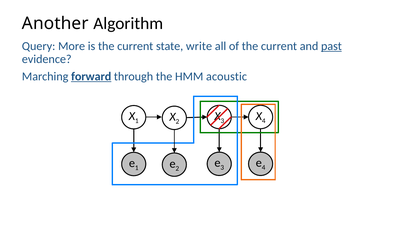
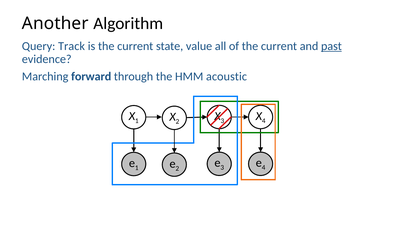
More: More -> Track (72, 46)
write: write -> value (199, 46)
forward underline: present -> none (91, 77)
